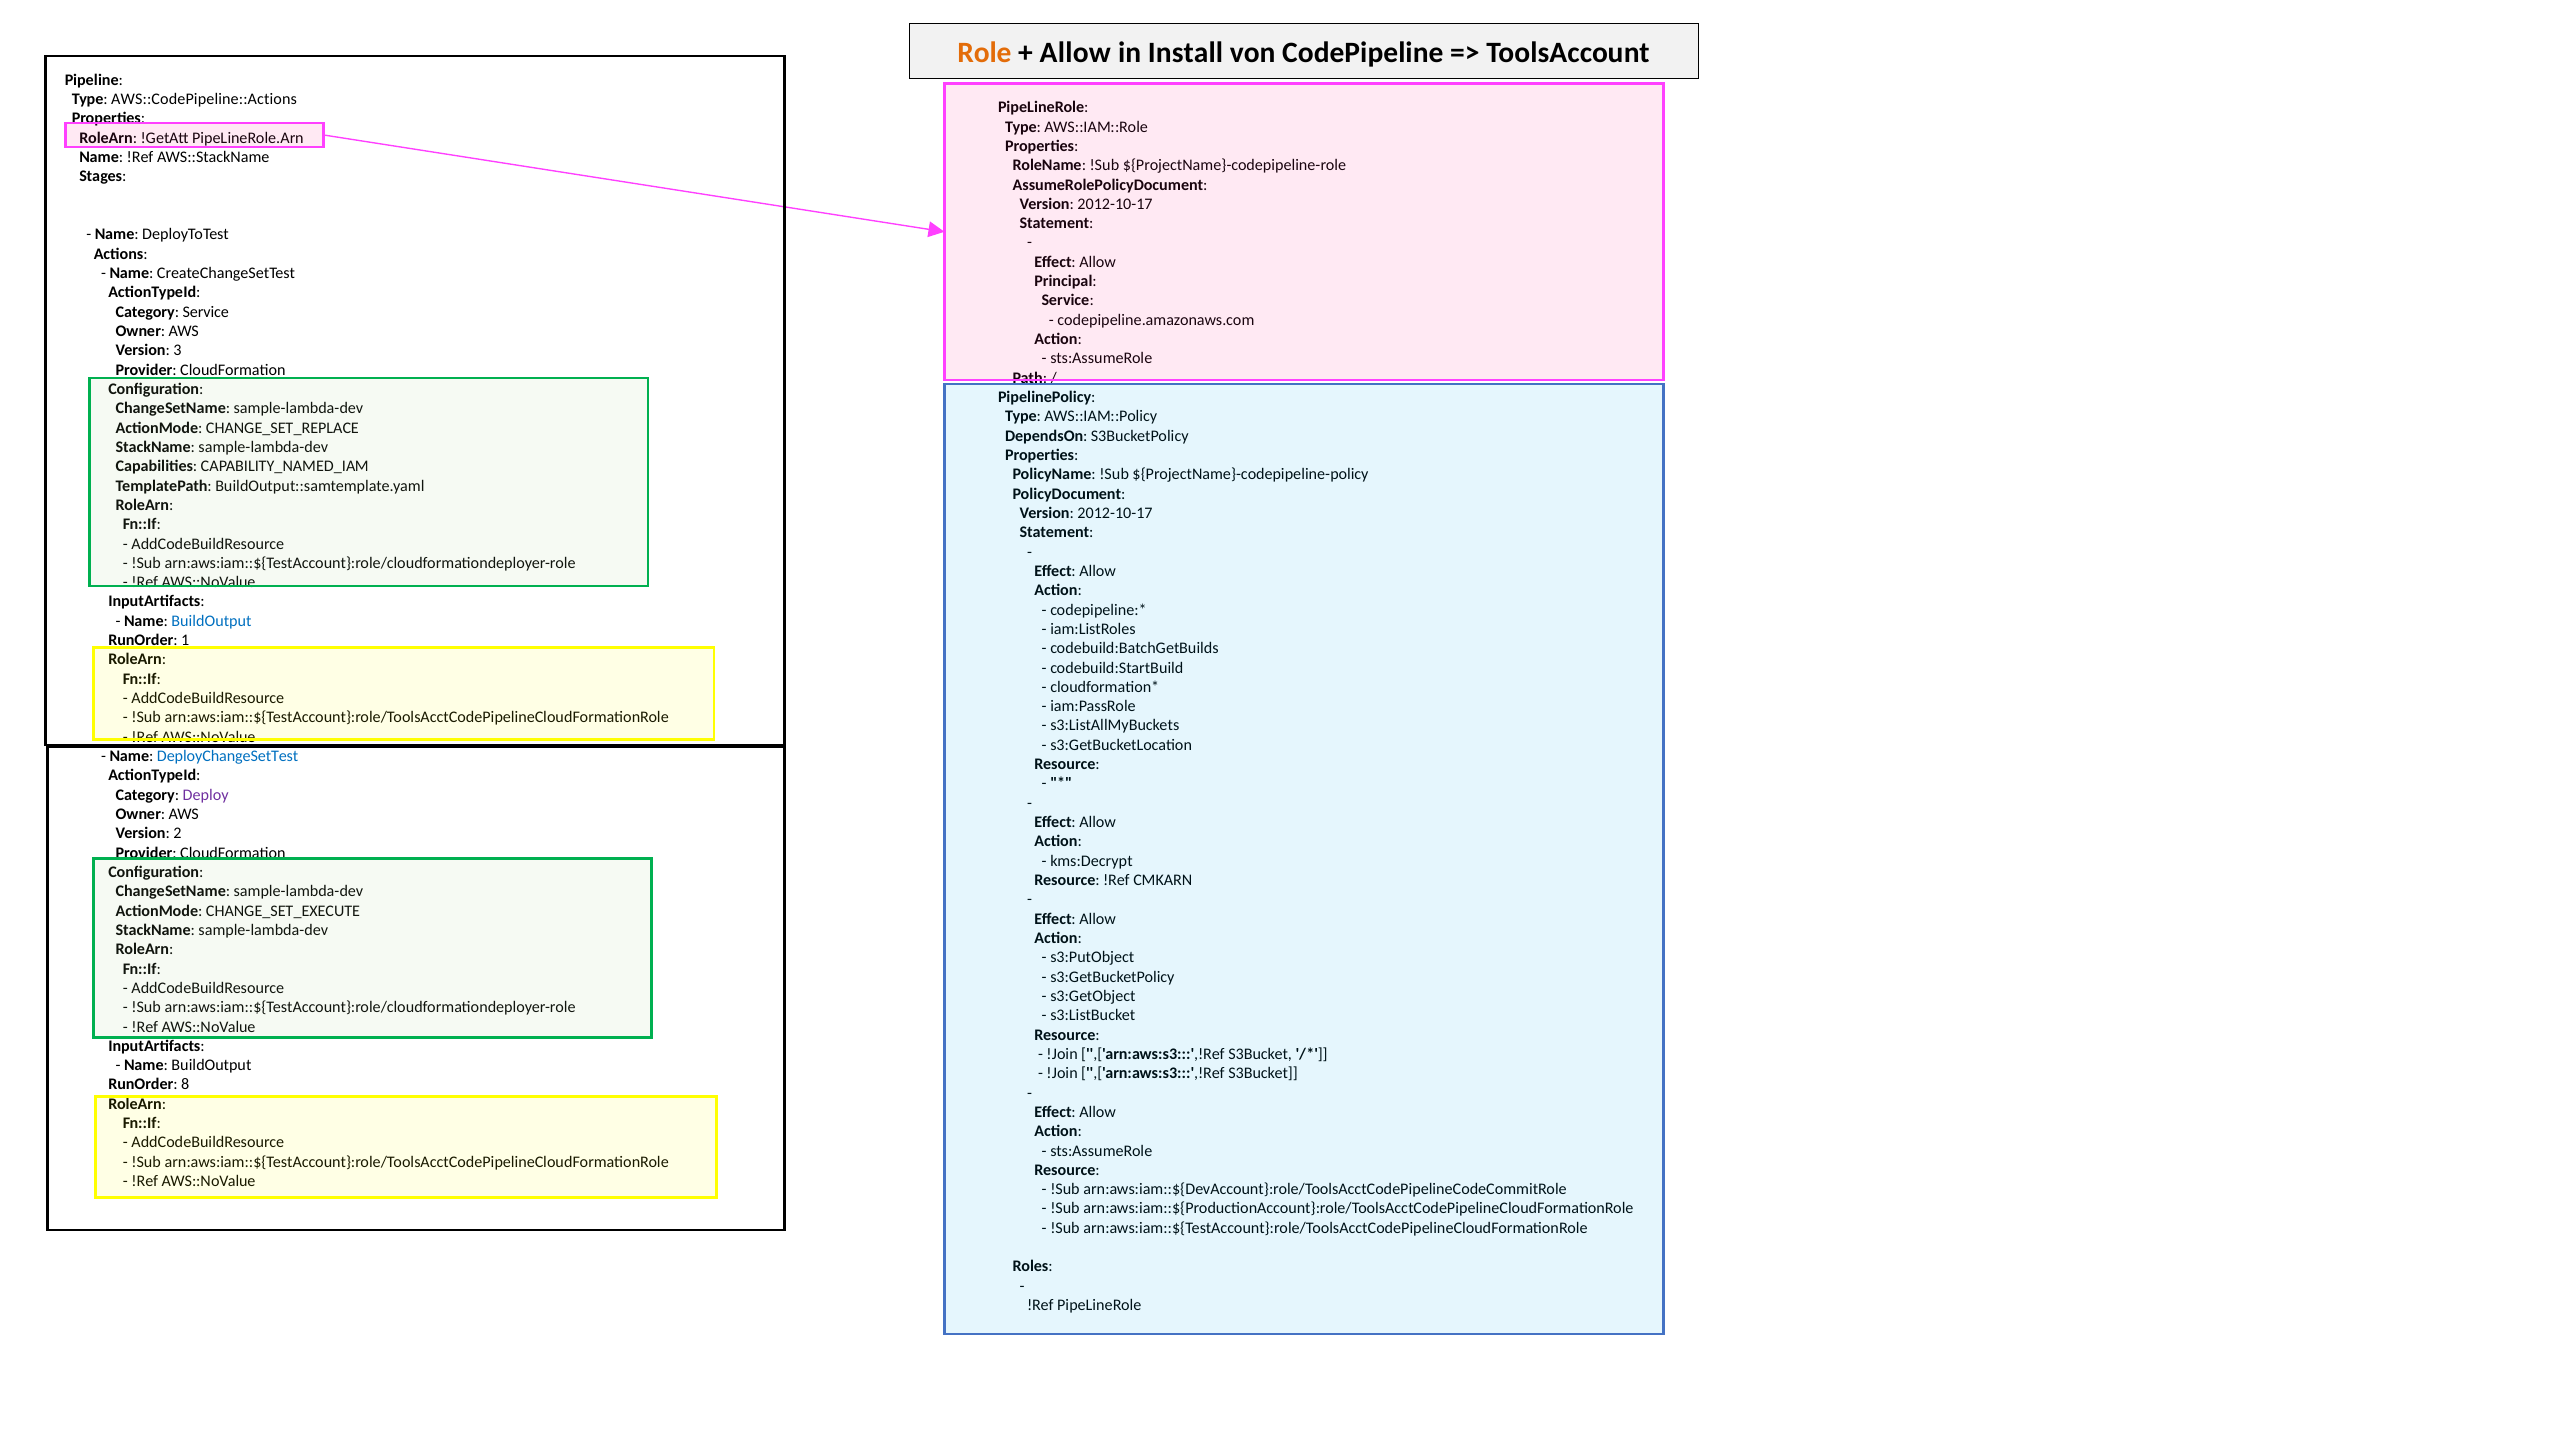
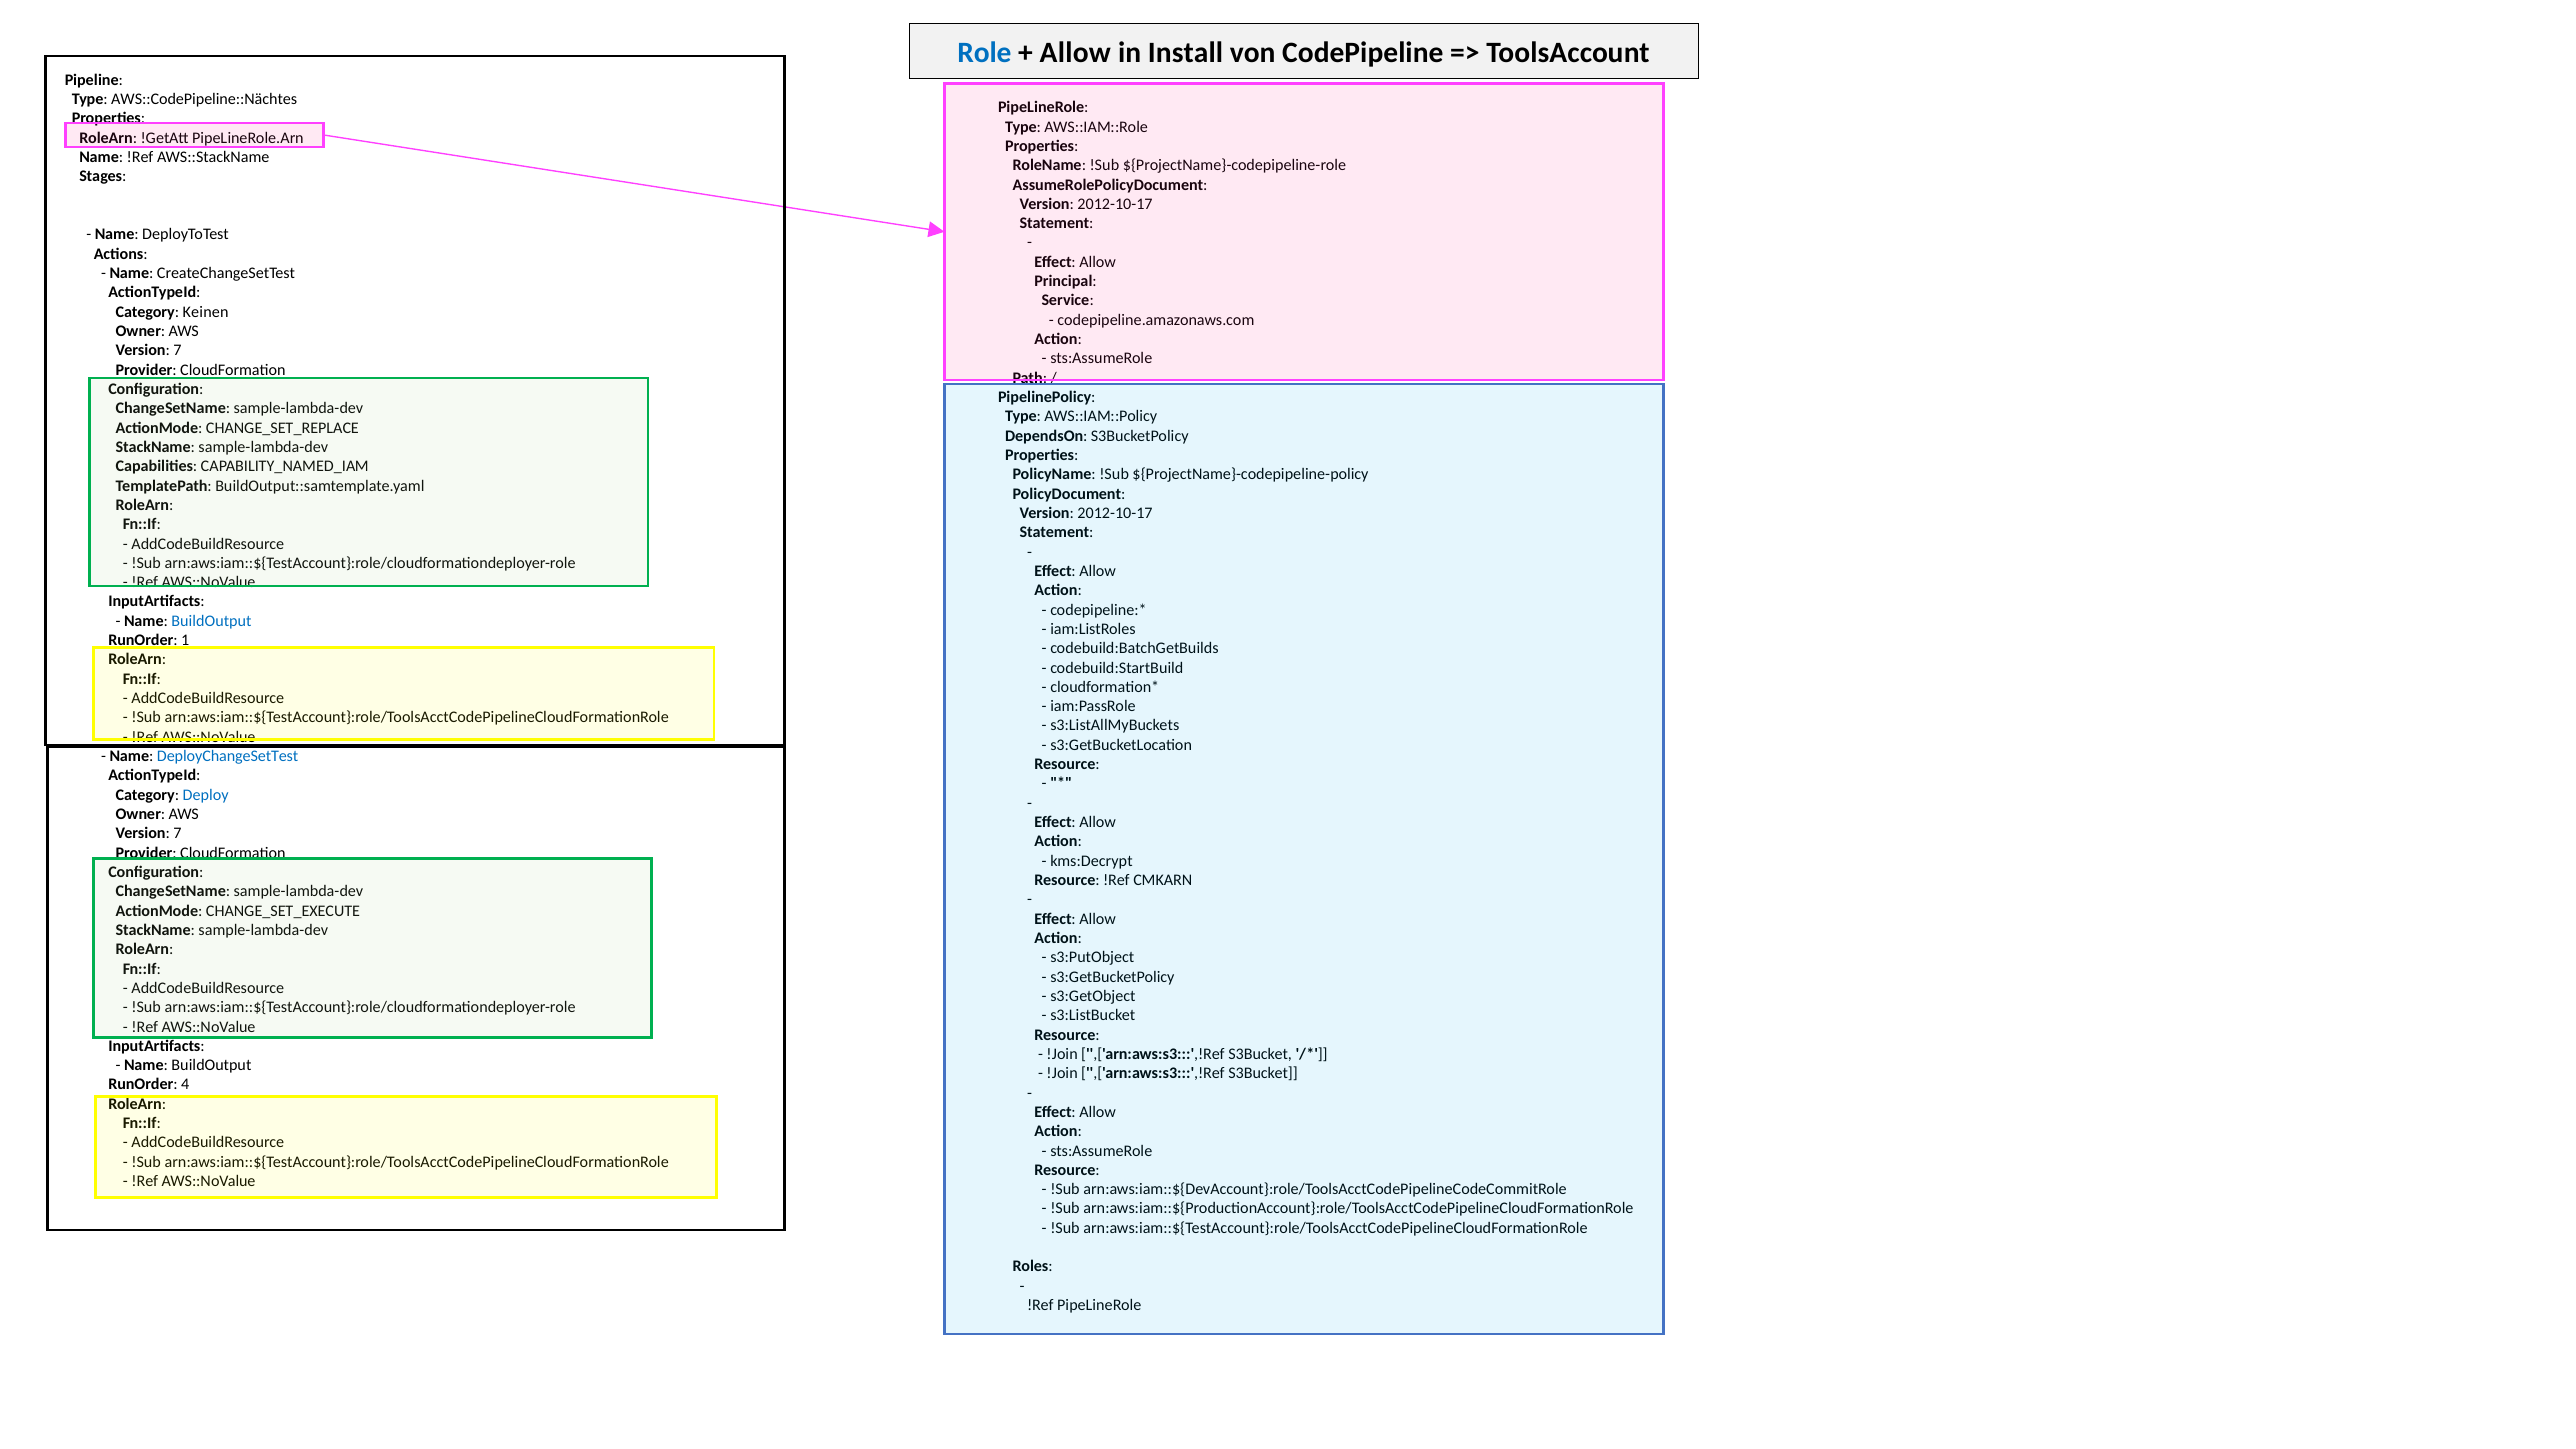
Role colour: orange -> blue (984, 53)
AWS::CodePipeline::Actions: AWS::CodePipeline::Actions -> AWS::CodePipeline::Nächtes (204, 99)
Category Service: Service -> Keinen (206, 312)
3: 3 -> 7 (177, 350)
Deploy colour: purple -> blue (206, 795)
2: 2 -> 7 (177, 833)
8: 8 -> 4 (185, 1085)
